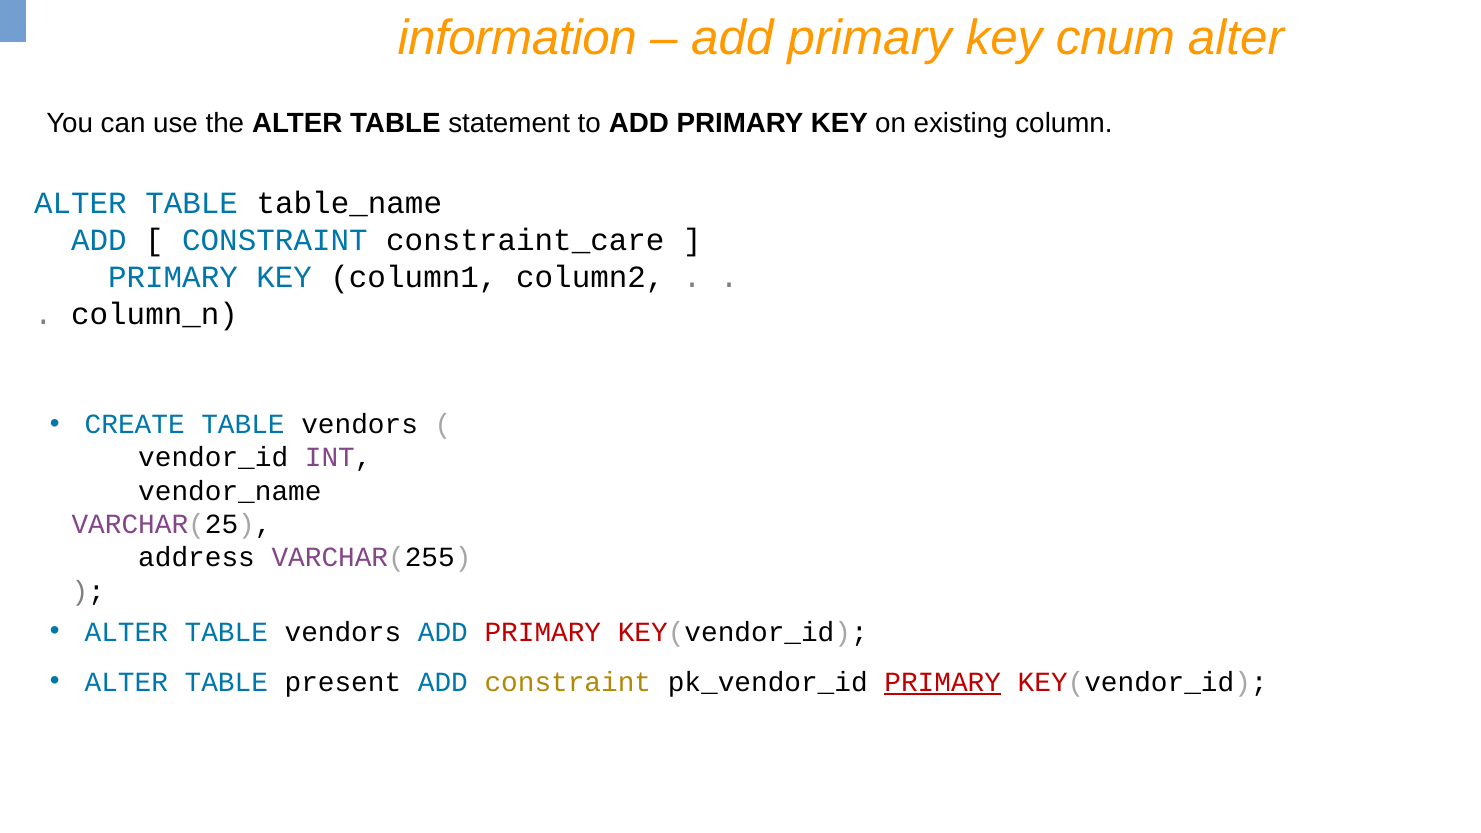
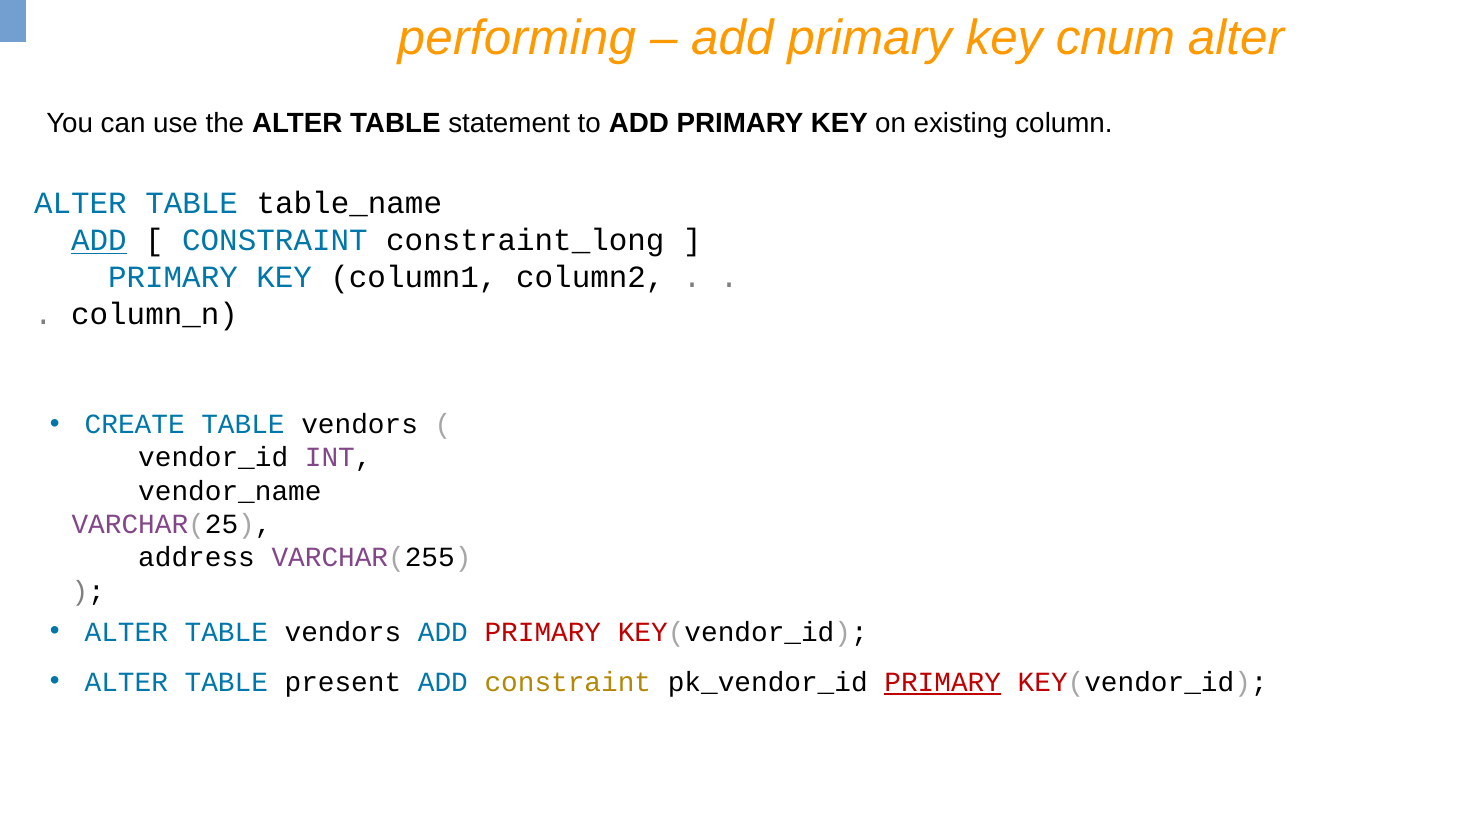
information: information -> performing (517, 39)
ADD underline: none -> present (99, 240)
constraint_care: constraint_care -> constraint_long (525, 240)
